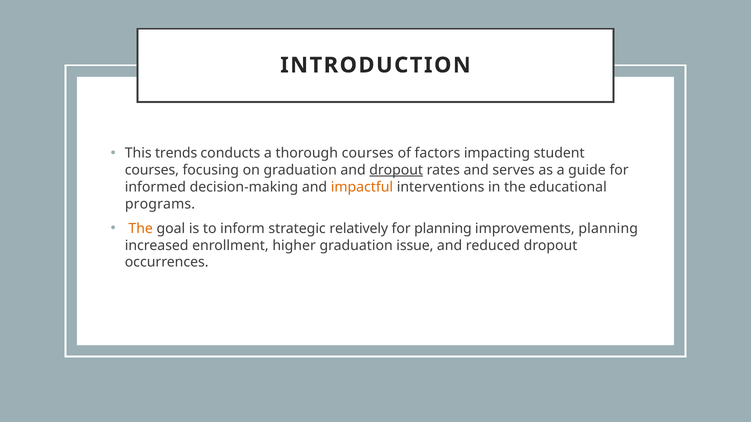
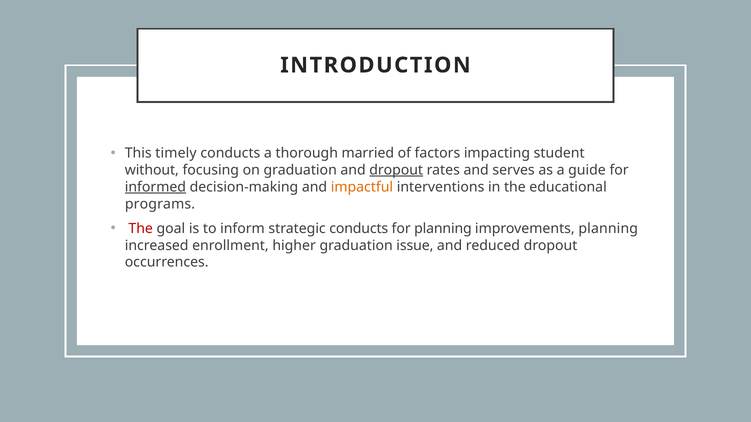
trends: trends -> timely (176, 153)
thorough courses: courses -> married (368, 153)
courses: courses -> without (152, 170)
informed underline: none -> present (155, 187)
The colour: orange -> red (141, 229)
strategic relatively: relatively -> conducts (359, 229)
